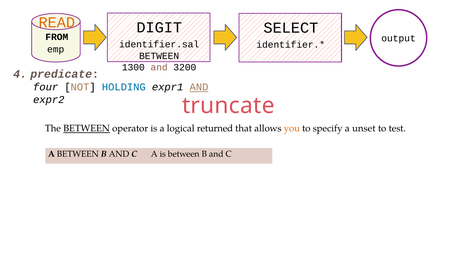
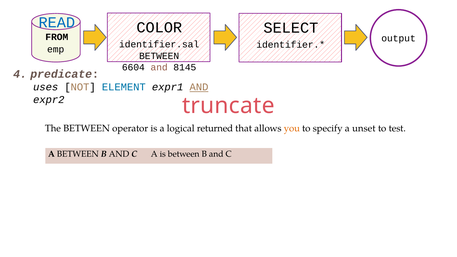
READ colour: orange -> blue (57, 22)
DIGIT: DIGIT -> COLOR (159, 27)
1300: 1300 -> 6604 (133, 67)
3200: 3200 -> 8145 (185, 67)
four: four -> uses (46, 87)
HOLDING: HOLDING -> ELEMENT (124, 87)
BETWEEN underline: present -> none (87, 129)
